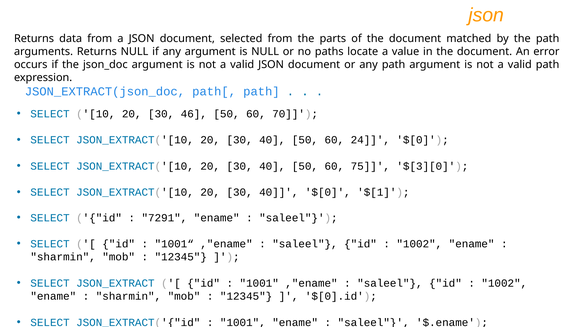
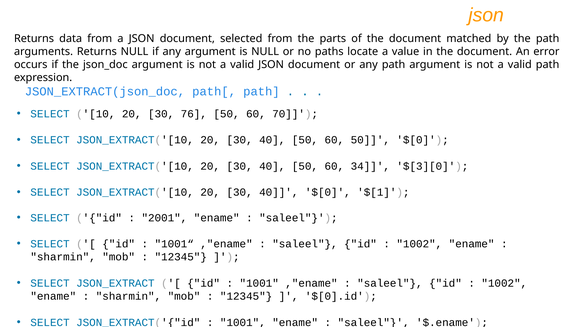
46: 46 -> 76 (194, 114)
60 24: 24 -> 50 (370, 140)
75: 75 -> 34 (370, 166)
7291: 7291 -> 2001 (164, 218)
